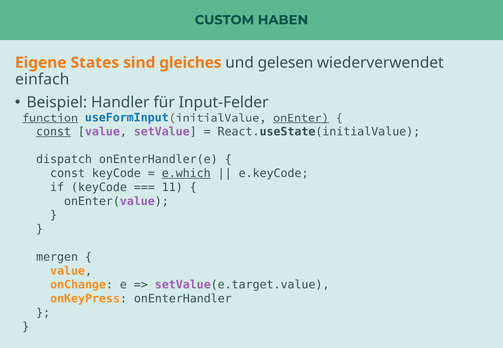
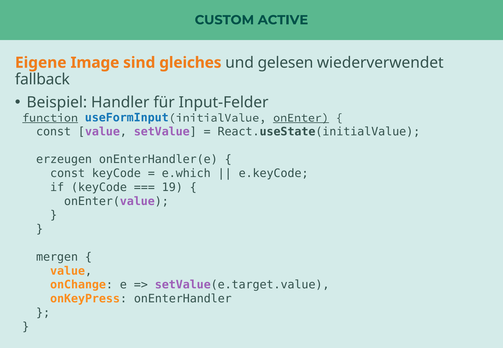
HABEN: HABEN -> ACTIVE (283, 20)
States: States -> Image (95, 63)
einfach: einfach -> fallback (42, 79)
const underline: present -> none (54, 132)
dispatch: dispatch -> erzeugen (64, 160)
e.which underline: present -> none (186, 174)
11: 11 -> 19 (172, 187)
